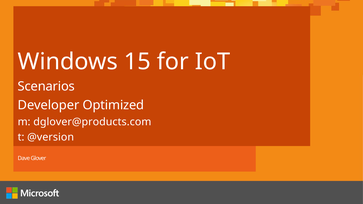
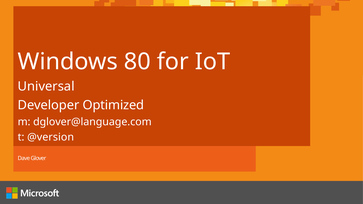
15: 15 -> 80 (137, 62)
Scenarios: Scenarios -> Universal (46, 86)
dglover@products.com: dglover@products.com -> dglover@language.com (92, 122)
